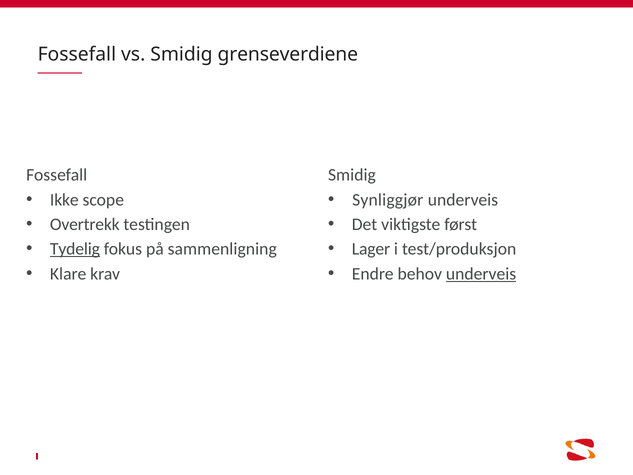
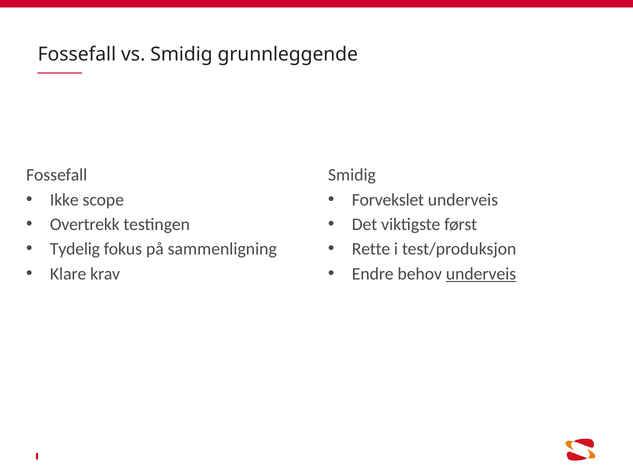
grenseverdiene: grenseverdiene -> grunnleggende (288, 54)
Synliggjør: Synliggjør -> Forvekslet (388, 200)
Tydelig underline: present -> none (75, 249)
Lager: Lager -> Rette (371, 249)
